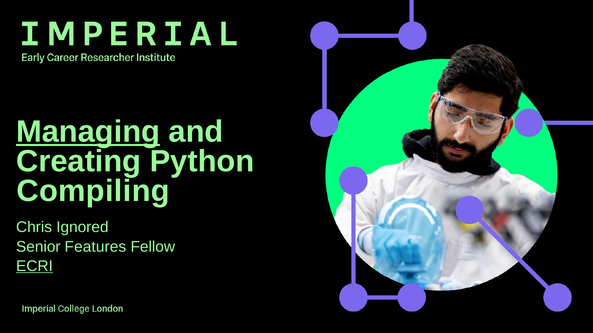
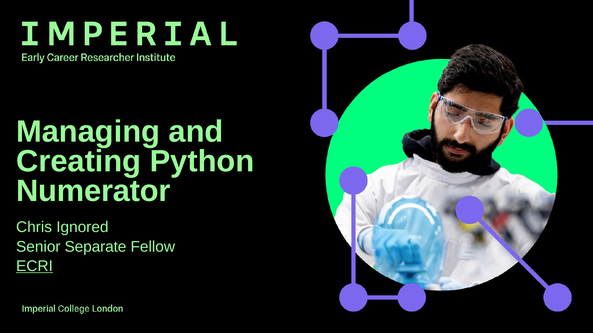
Managing underline: present -> none (88, 132)
Compiling: Compiling -> Numerator (93, 191)
Features: Features -> Separate (95, 247)
